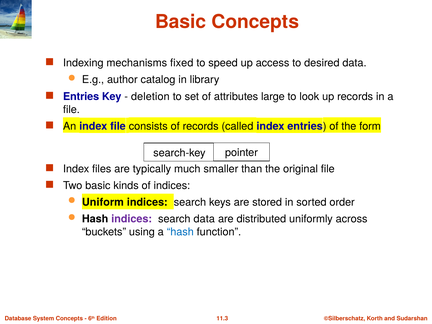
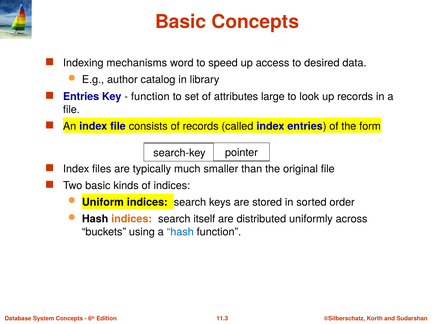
fixed: fixed -> word (182, 63)
deletion: deletion -> function (150, 96)
indices colour: purple -> orange (132, 219)
search data: data -> itself (204, 219)
